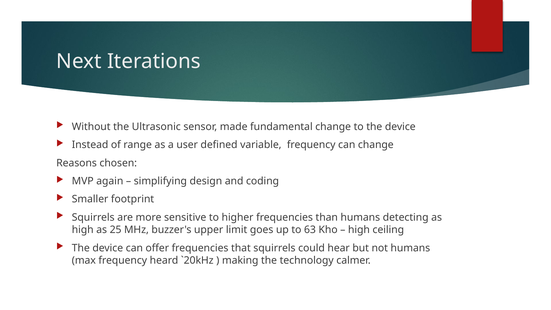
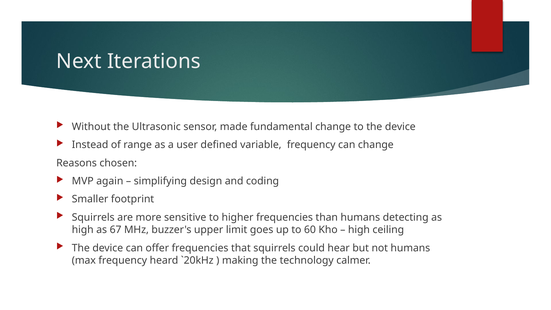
25: 25 -> 67 (116, 230)
63: 63 -> 60 (310, 230)
